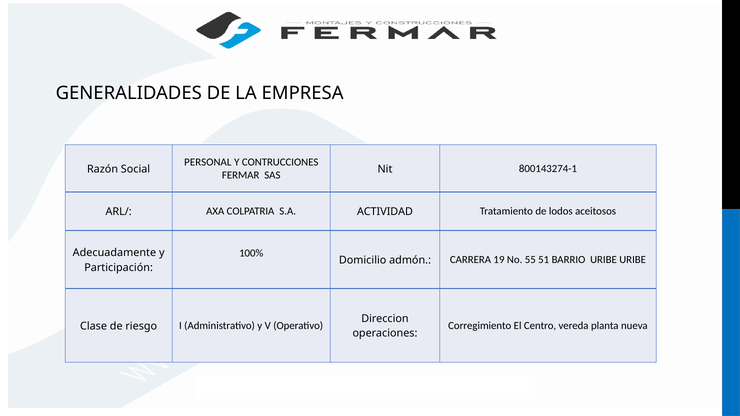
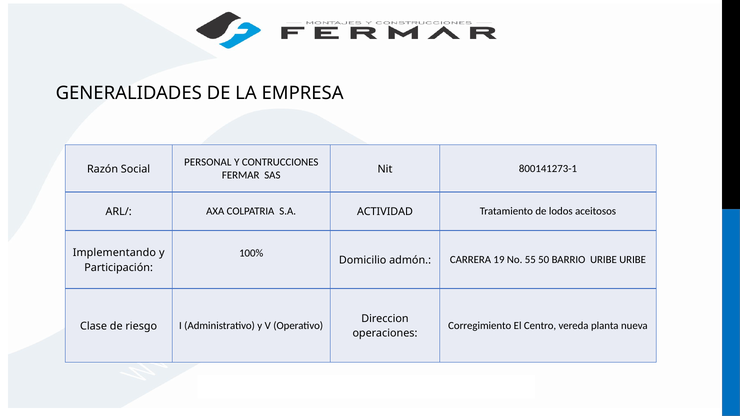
800143274-1: 800143274-1 -> 800141273-1 (548, 169)
Adecuadamente: Adecuadamente -> Implementando (114, 253)
51: 51 -> 50 (544, 260)
